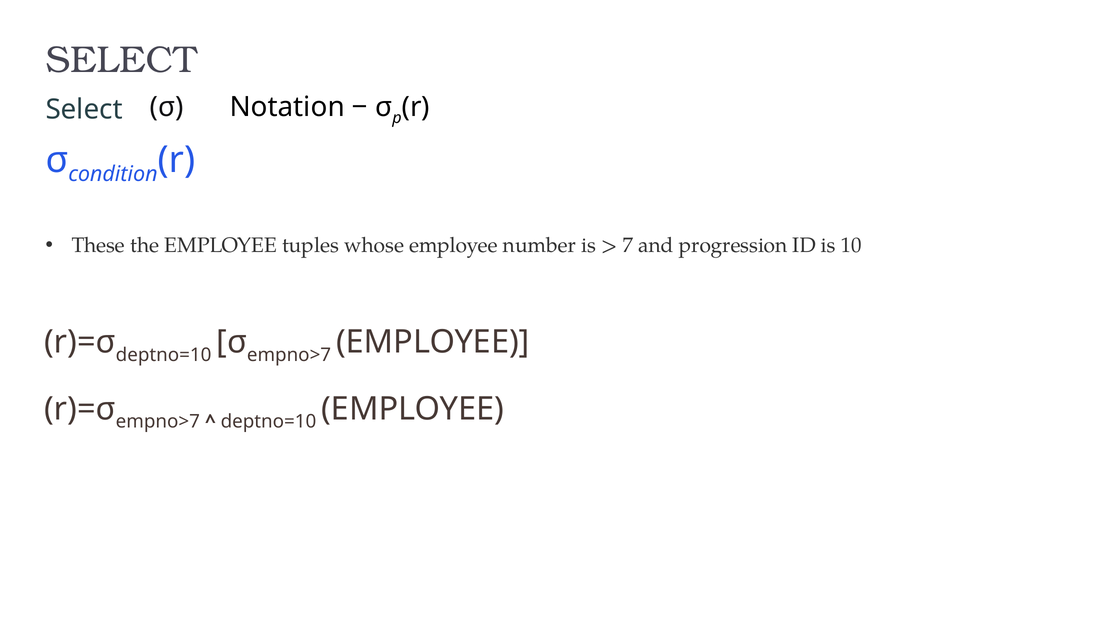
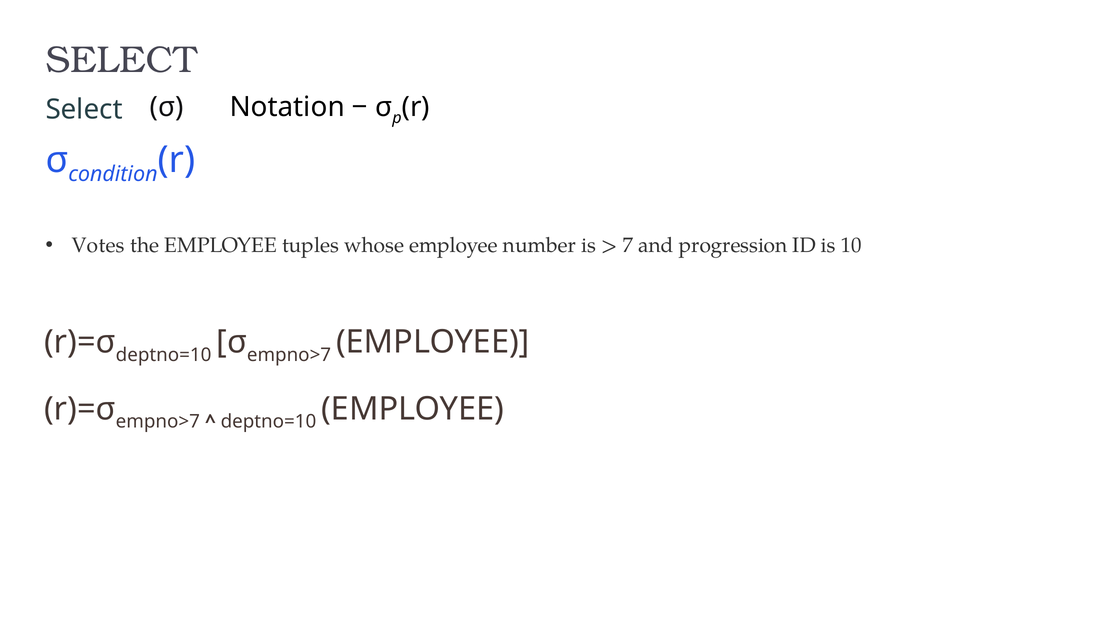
These: These -> Votes (98, 245)
